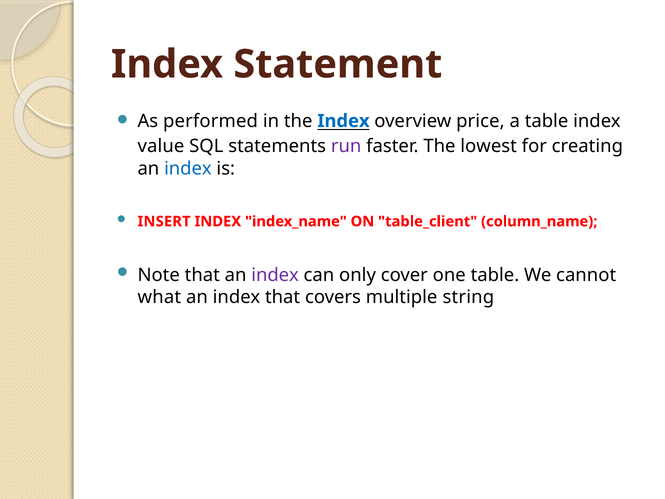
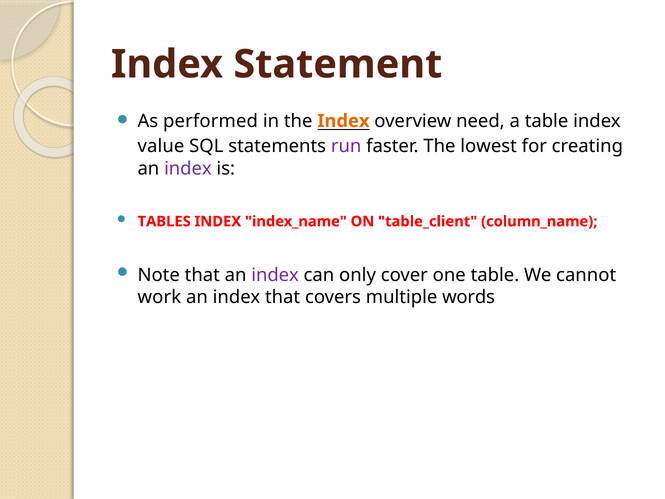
Index colour: blue -> orange (343, 121)
price: price -> need (480, 121)
index colour: blue -> purple (188, 168)
INSERT: INSERT -> TABLES (164, 221)
what: what -> work (159, 297)
string: string -> words (469, 297)
